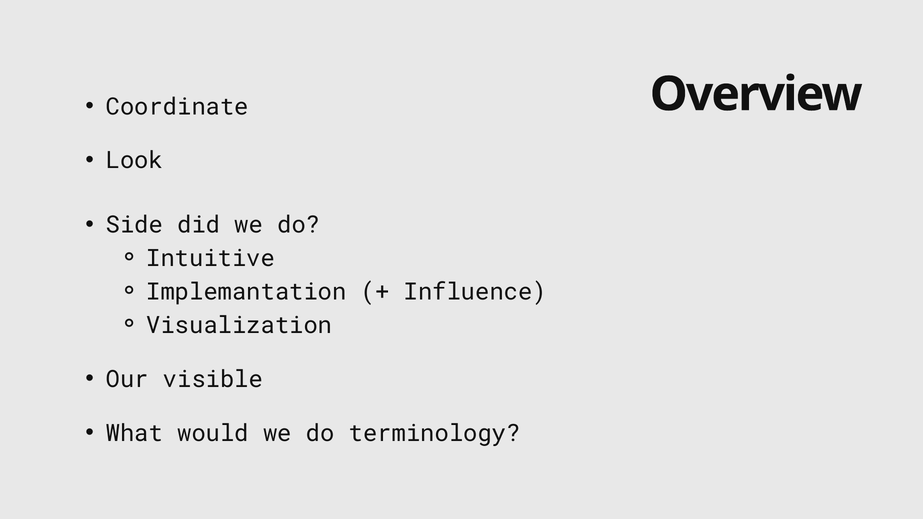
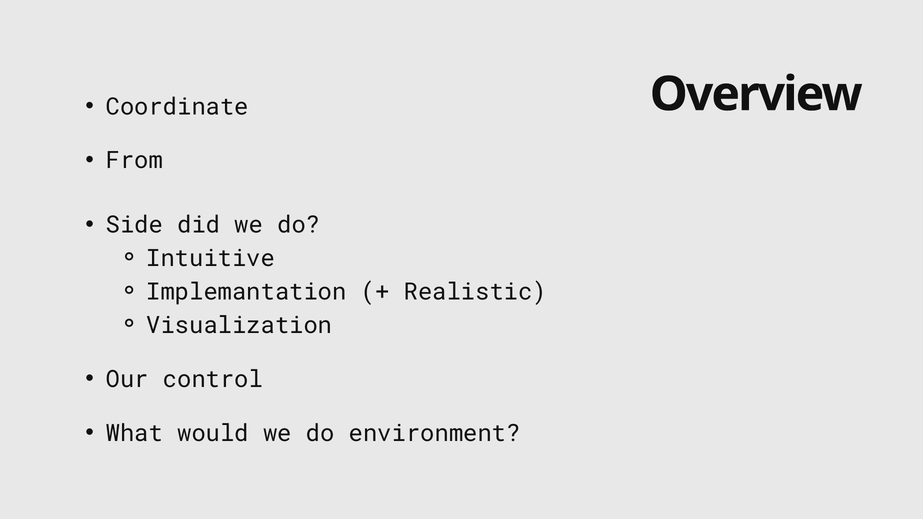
Look: Look -> From (134, 161)
Influence: Influence -> Realistic (475, 292)
visible: visible -> control (213, 379)
terminology: terminology -> environment (435, 433)
